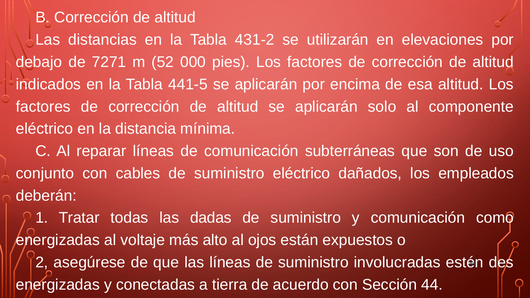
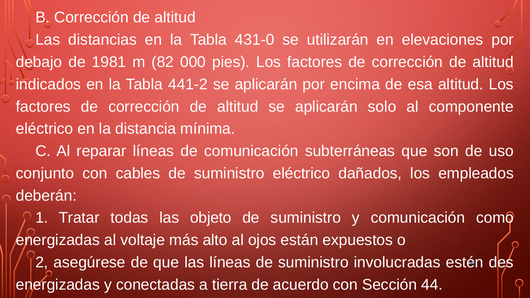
431-2: 431-2 -> 431-0 (255, 40)
7271: 7271 -> 1981 (109, 62)
52: 52 -> 82 (163, 62)
441-5: 441-5 -> 441-2 (188, 84)
dadas: dadas -> objeto (211, 218)
